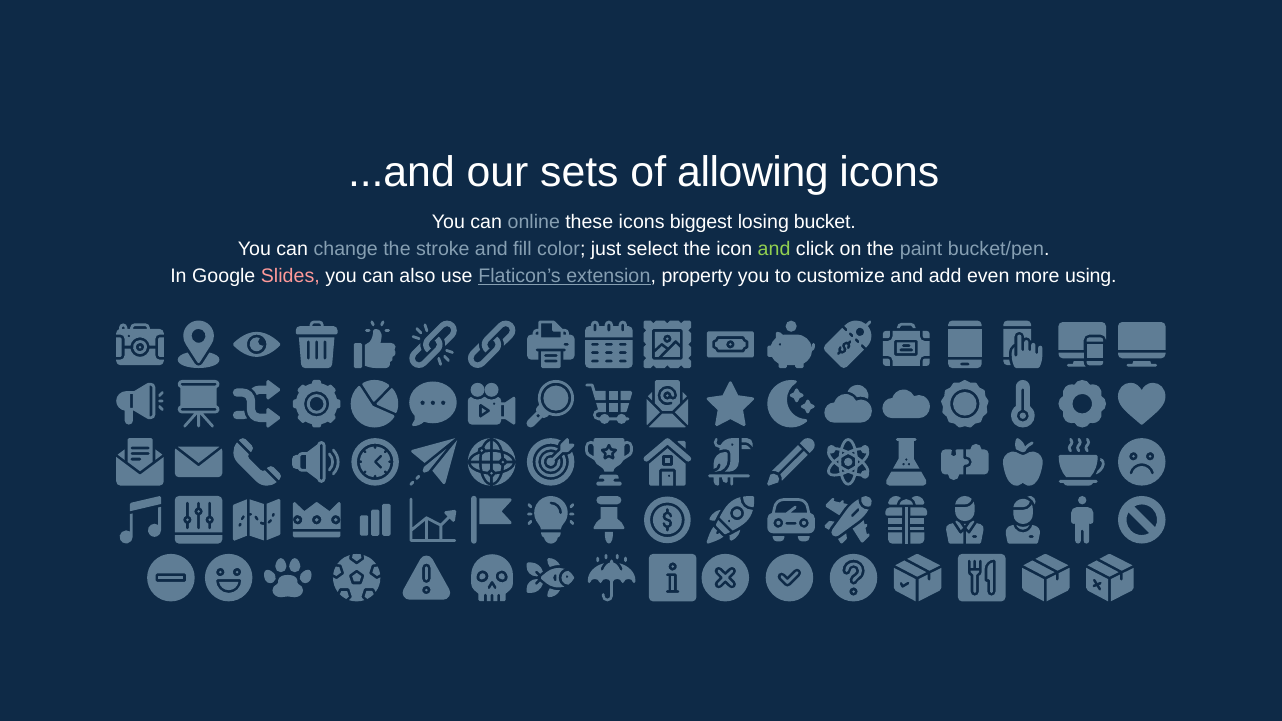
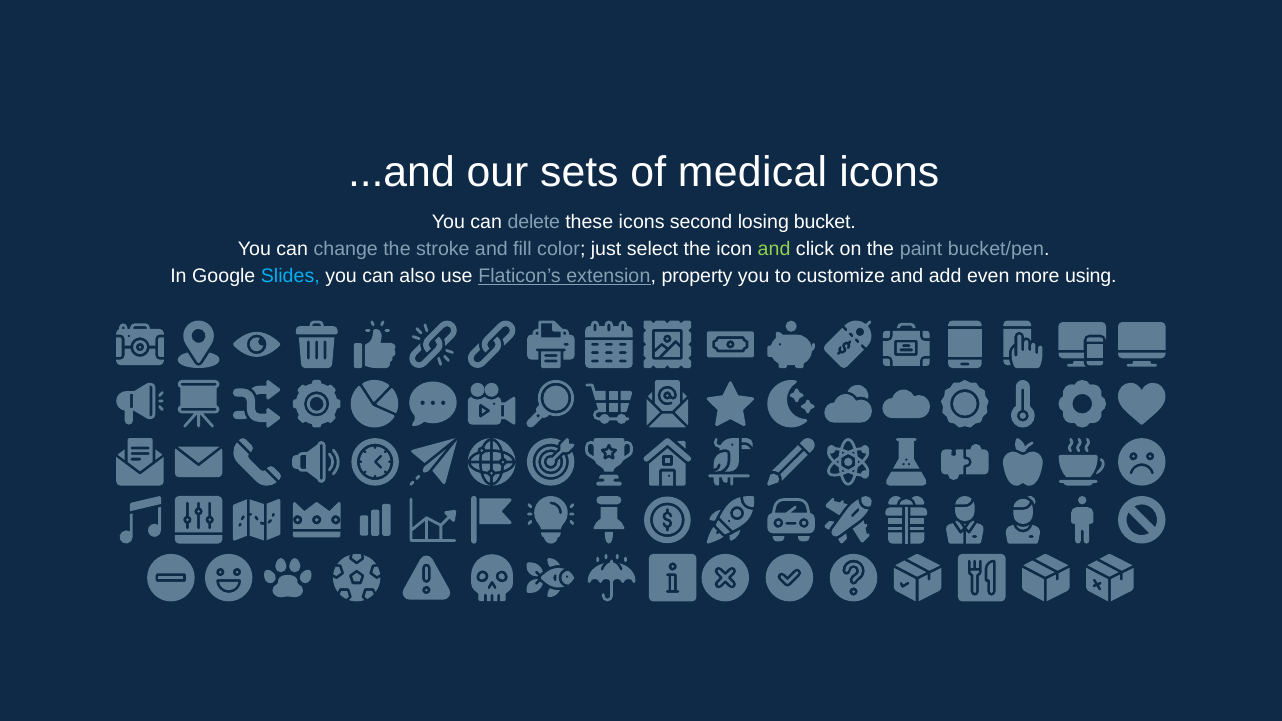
allowing: allowing -> medical (753, 172)
online: online -> delete (534, 222)
biggest: biggest -> second (701, 222)
Slides colour: pink -> light blue (290, 276)
